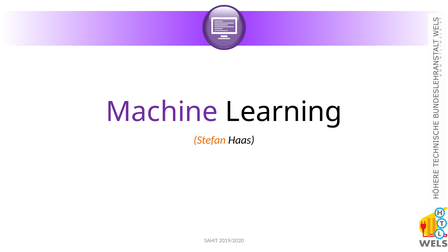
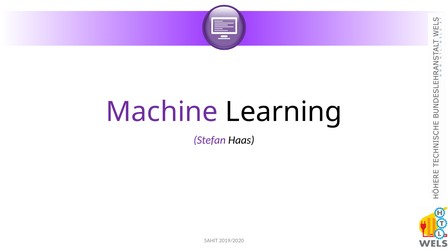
Stefan colour: orange -> purple (210, 140)
